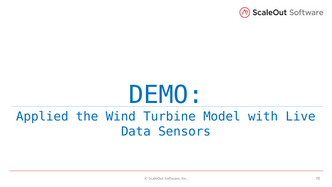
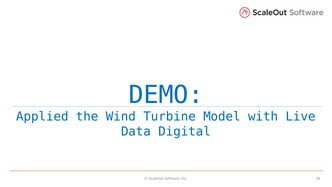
Sensors: Sensors -> Digital (185, 131)
